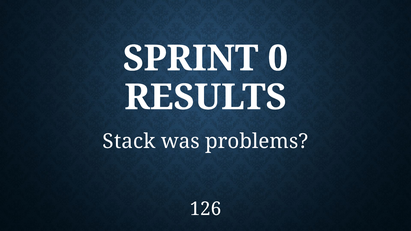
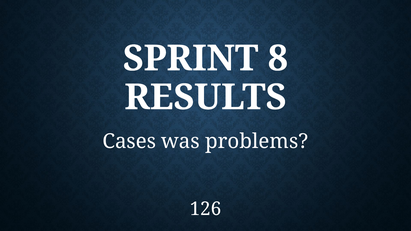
0: 0 -> 8 (278, 59)
Stack: Stack -> Cases (129, 142)
